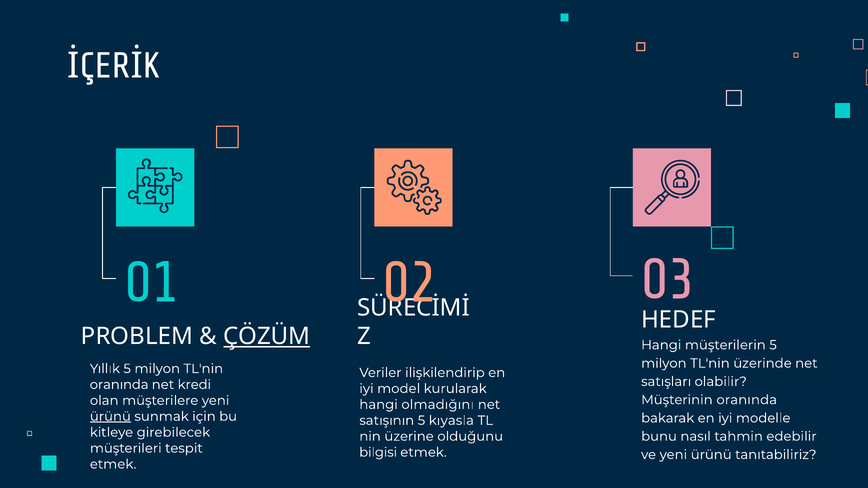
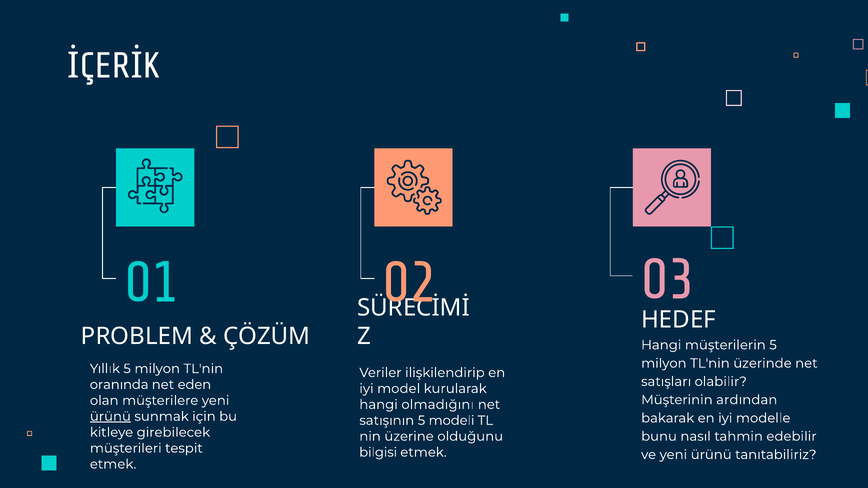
ÇÖZÜM underline: present -> none (267, 337)
kredi: kredi -> eden (194, 385)
Müşterinin oranında: oranında -> ardından (747, 400)
kıyasla: kıyasla -> modeli (452, 421)
